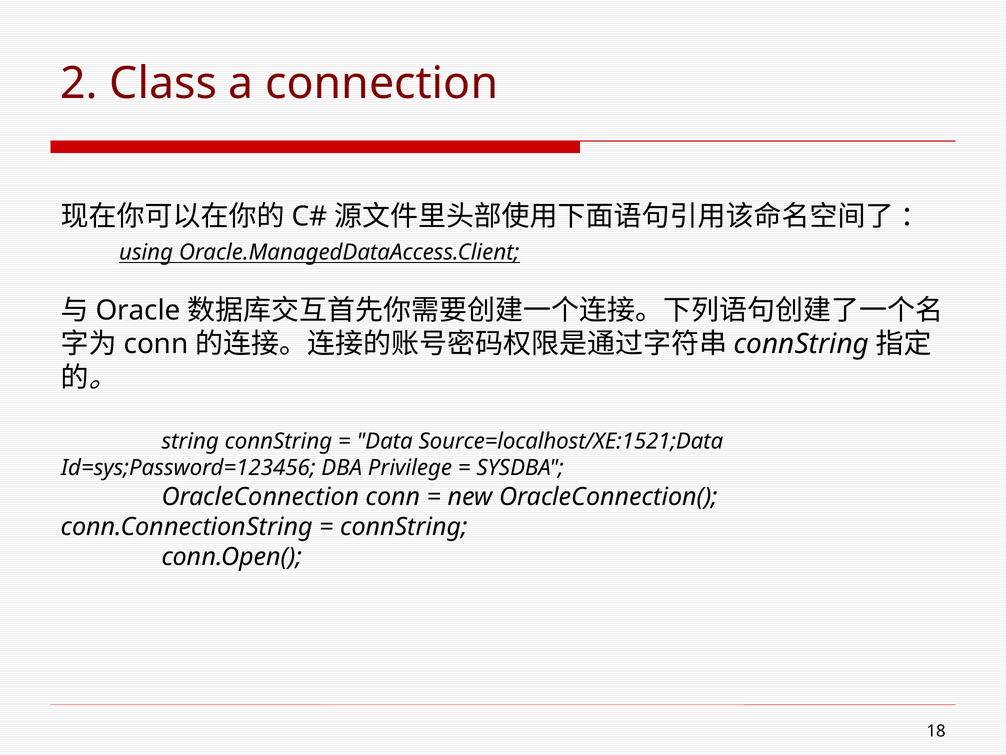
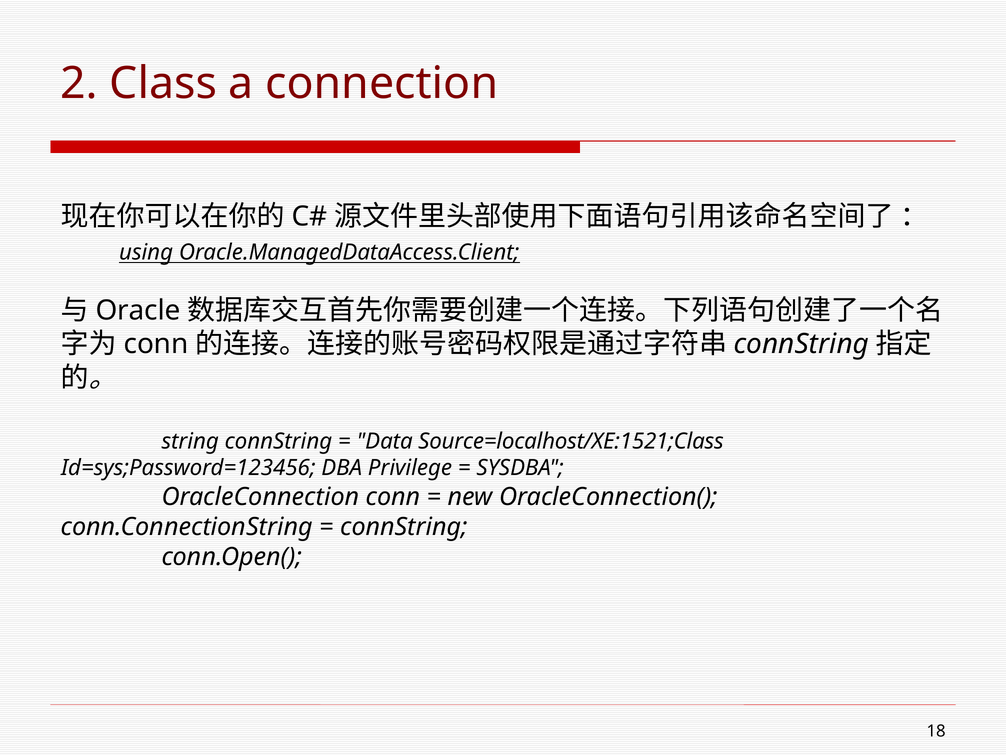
Source=localhost/XE:1521;Data: Source=localhost/XE:1521;Data -> Source=localhost/XE:1521;Class (571, 441)
